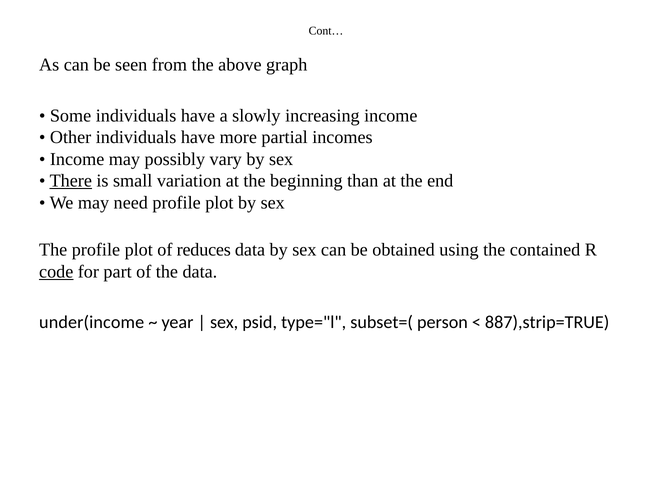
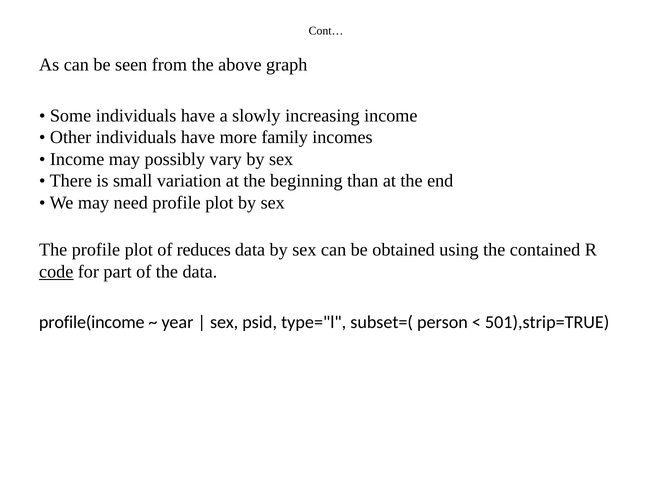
partial: partial -> family (285, 137)
There underline: present -> none (71, 181)
under(income: under(income -> profile(income (92, 322)
887),strip=TRUE: 887),strip=TRUE -> 501),strip=TRUE (547, 322)
